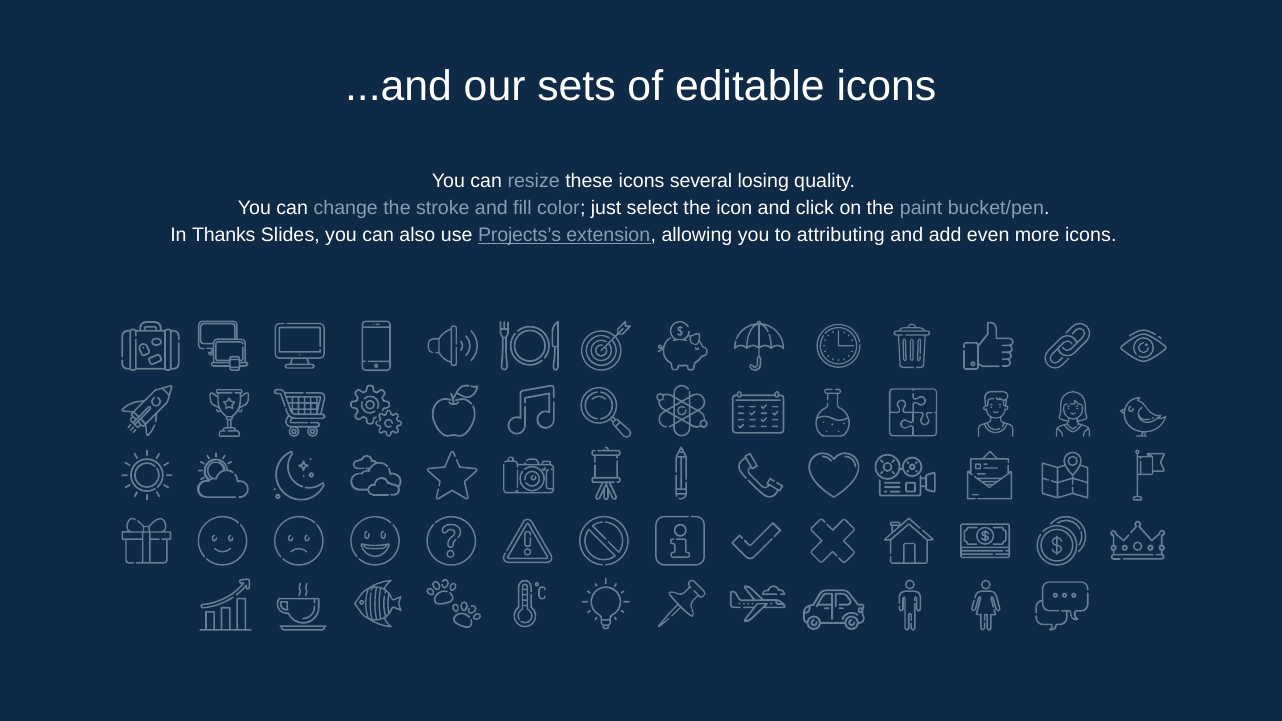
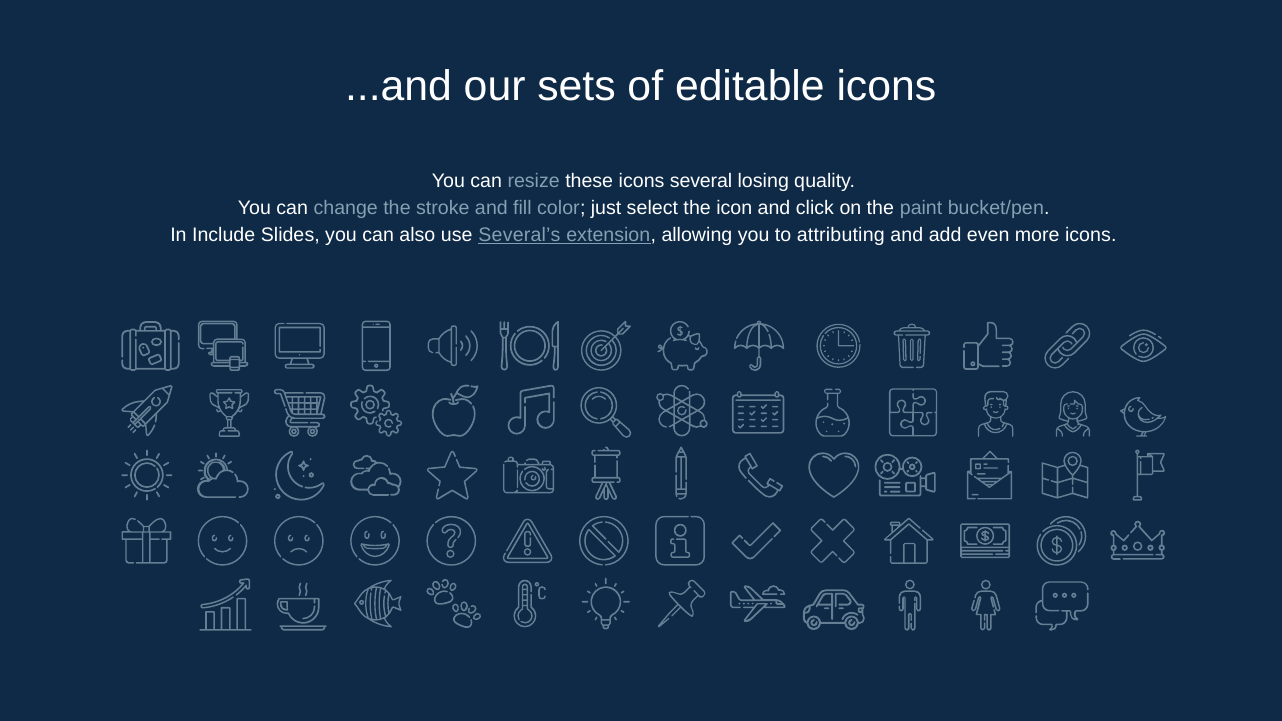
Thanks: Thanks -> Include (224, 235)
Projects’s: Projects’s -> Several’s (519, 235)
